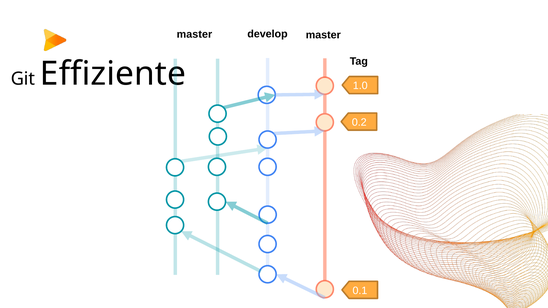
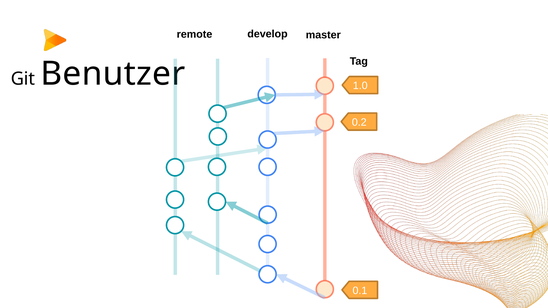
master: master -> remote (195, 34)
Effiziente: Effiziente -> Benutzer (113, 74)
